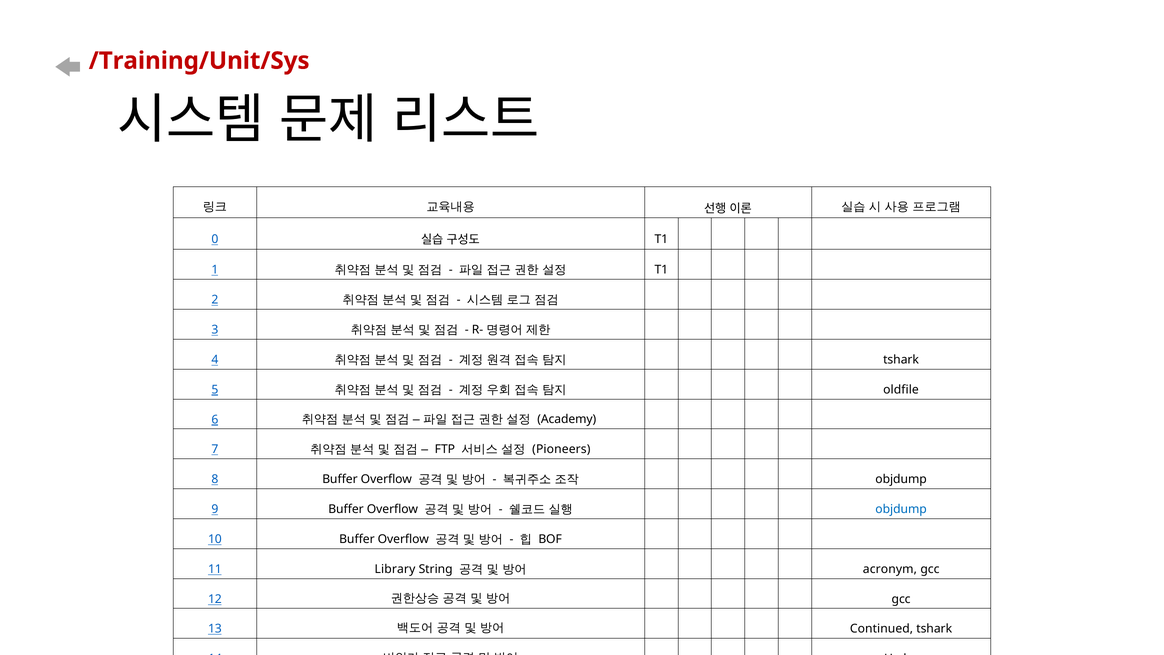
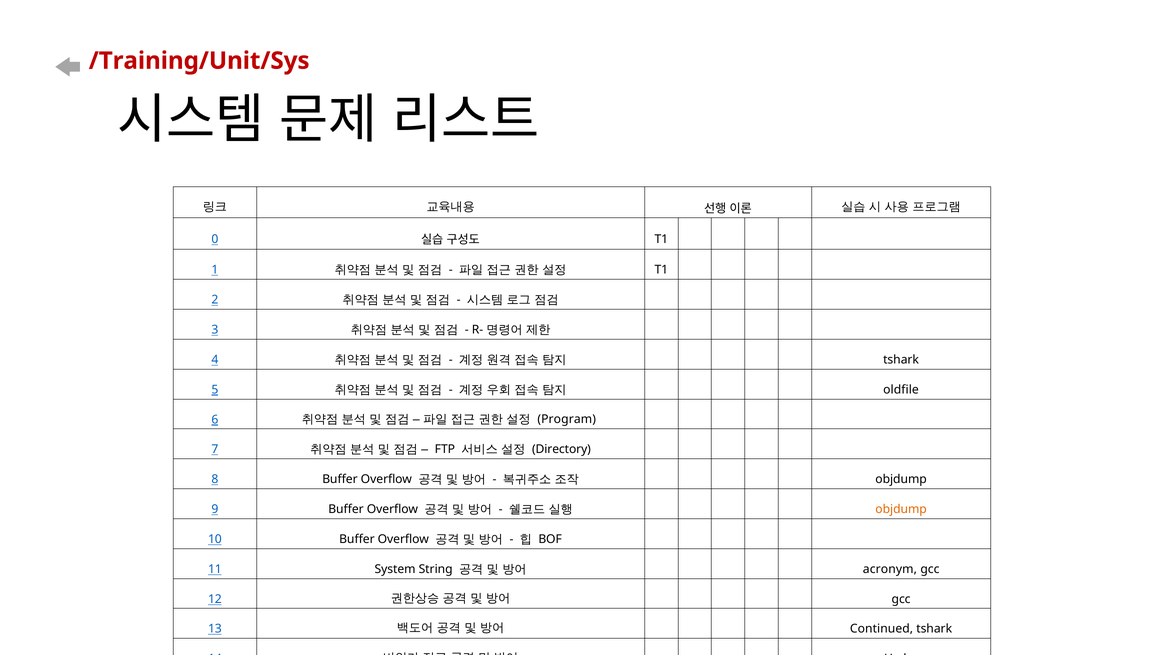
Academy: Academy -> Program (567, 419)
Pioneers: Pioneers -> Directory (561, 449)
objdump colour: blue -> orange (901, 509)
Library: Library -> System (395, 569)
